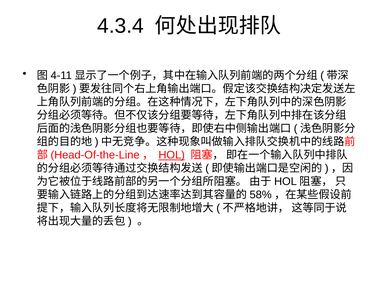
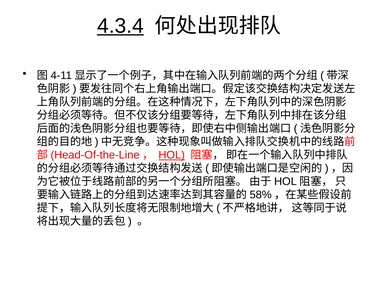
4.3.4 underline: none -> present (120, 26)
